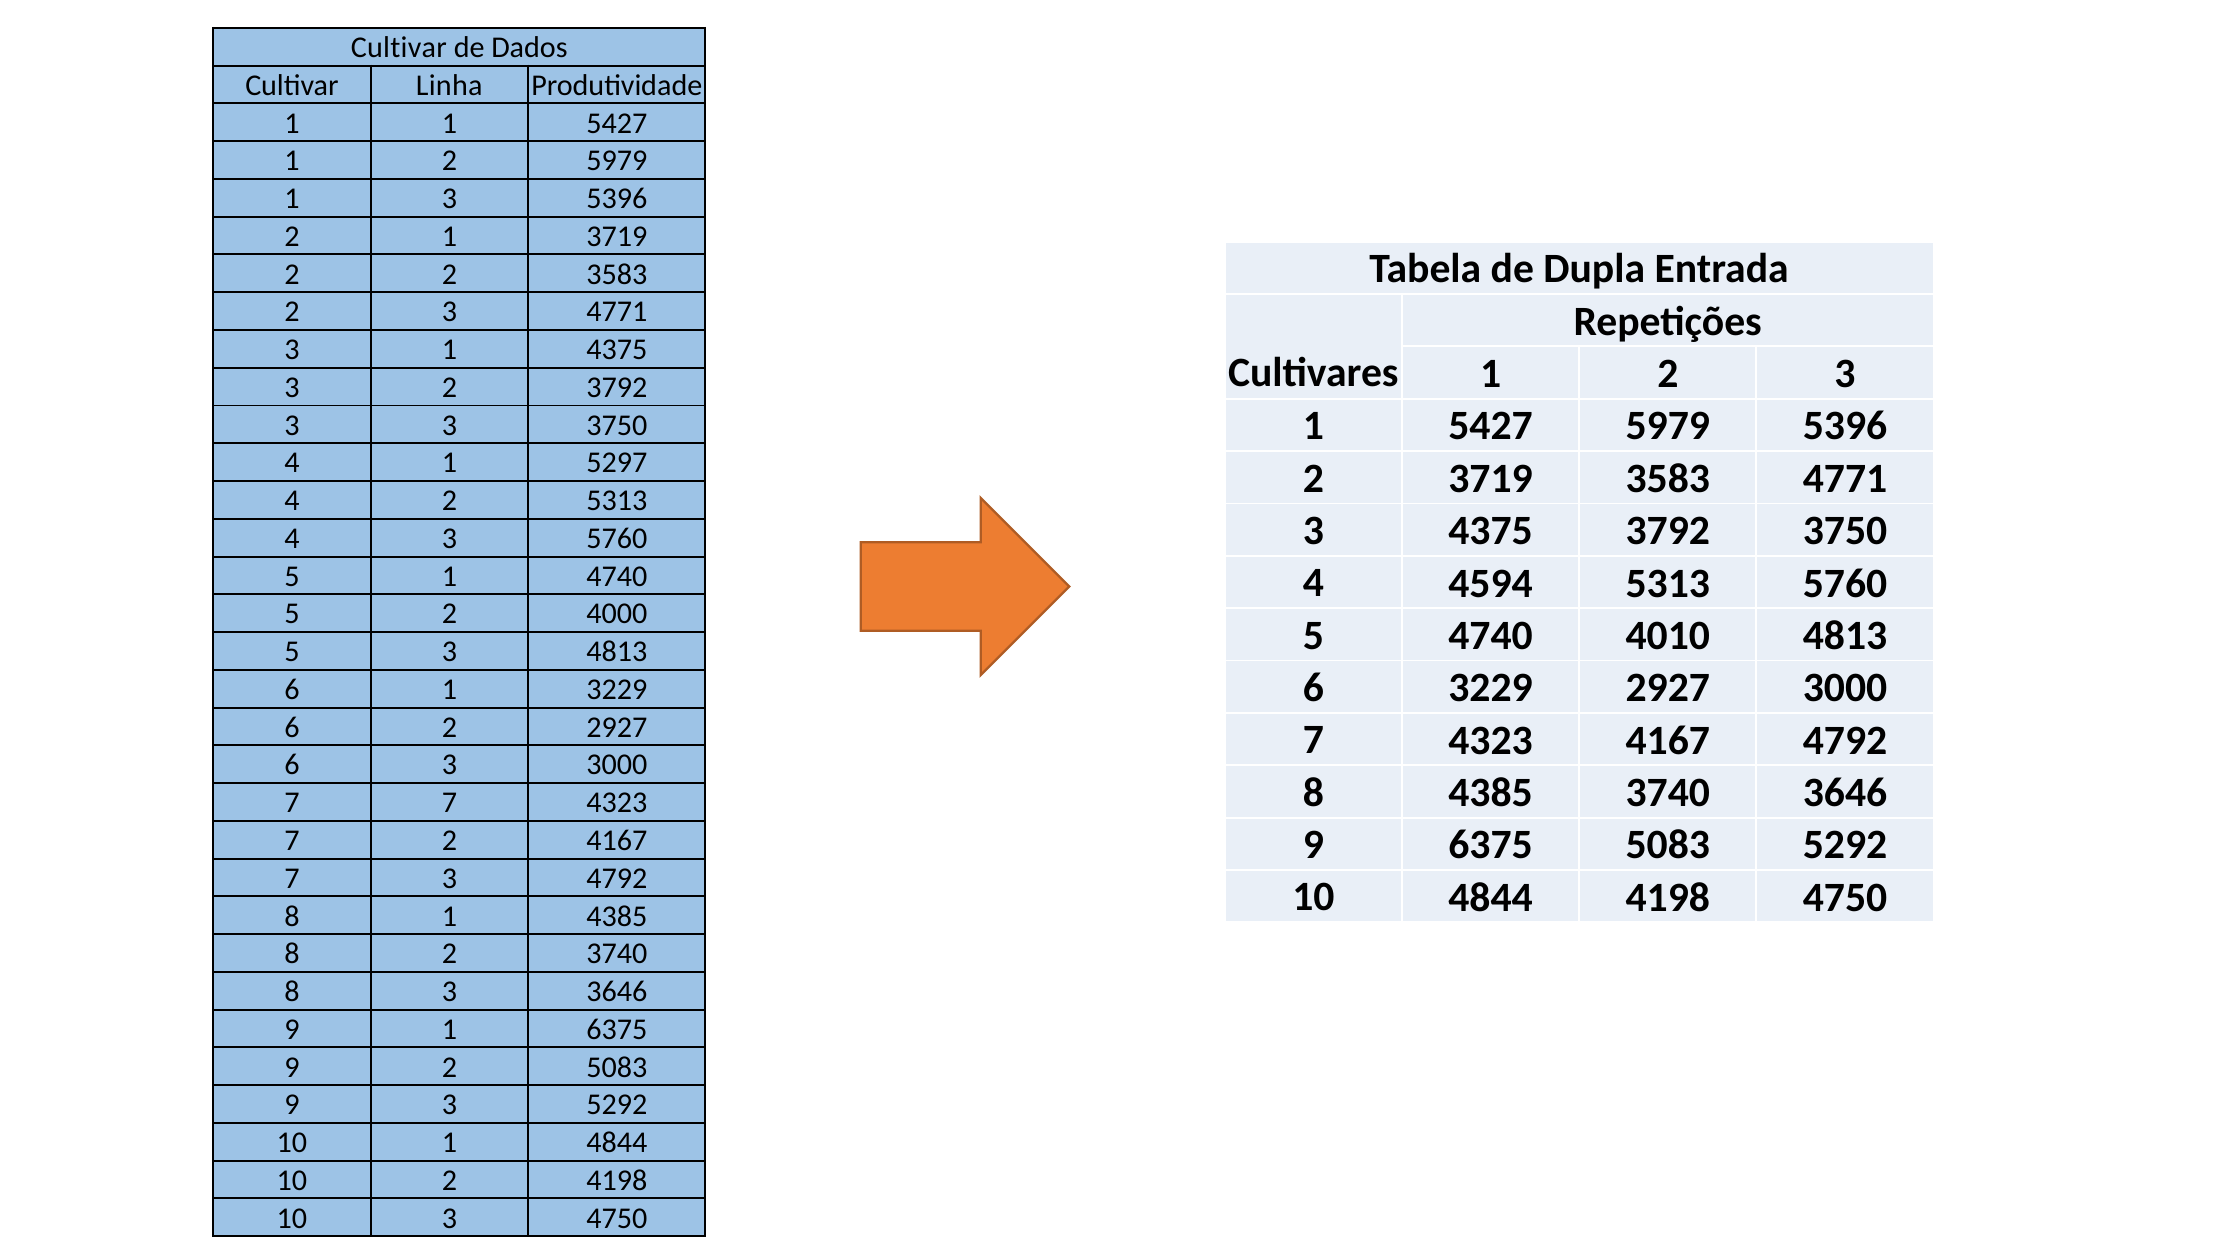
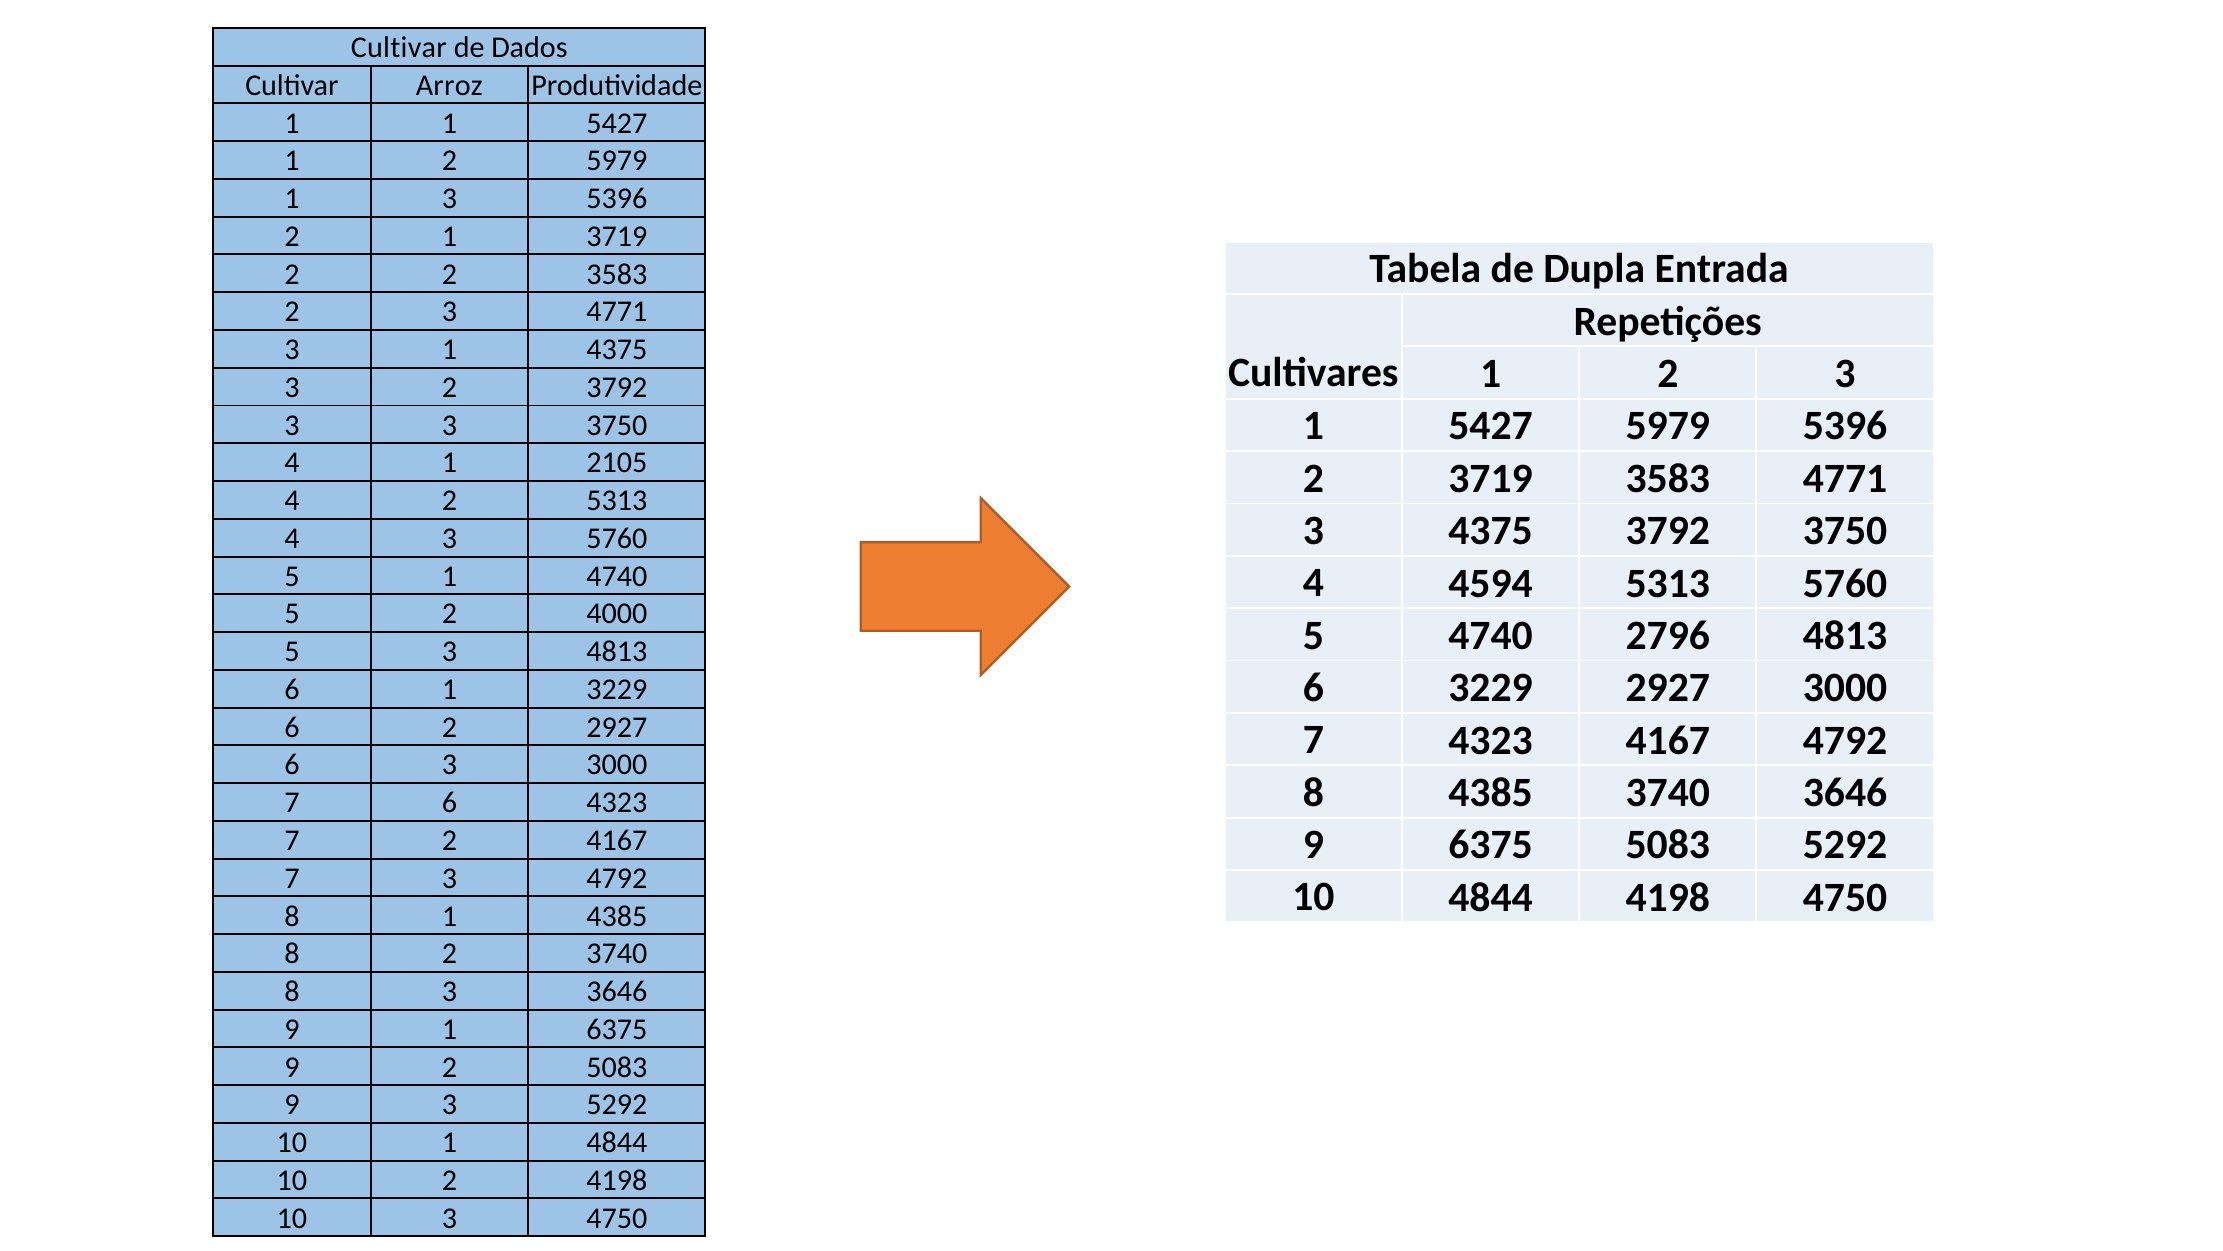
Linha: Linha -> Arroz (449, 85)
5297: 5297 -> 2105 (617, 463)
4010: 4010 -> 2796 (1668, 635)
7 7: 7 -> 6 (450, 802)
